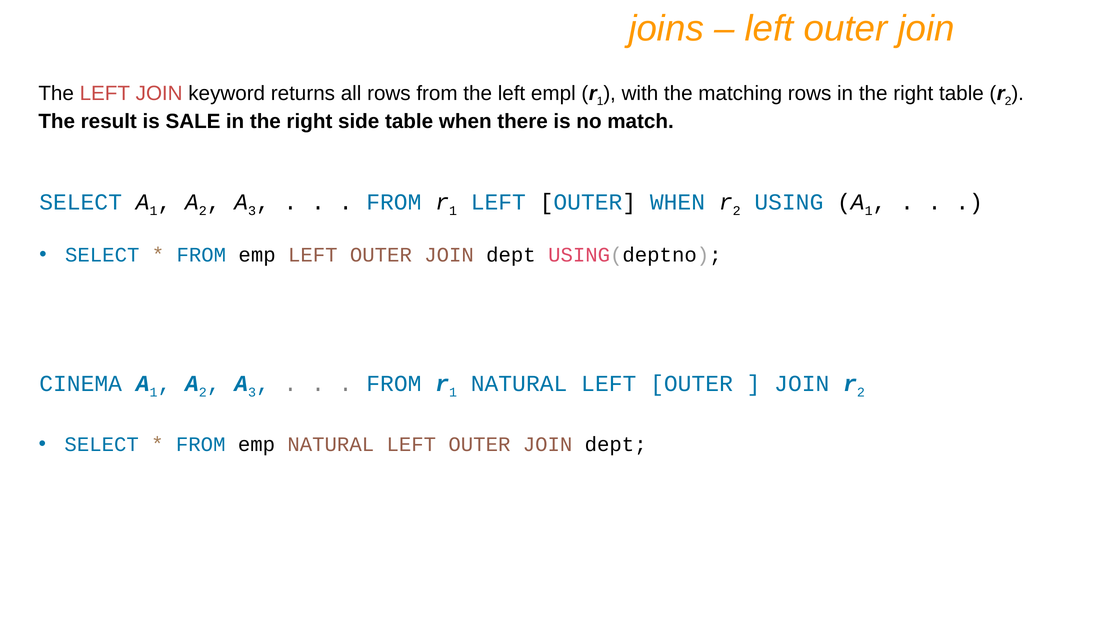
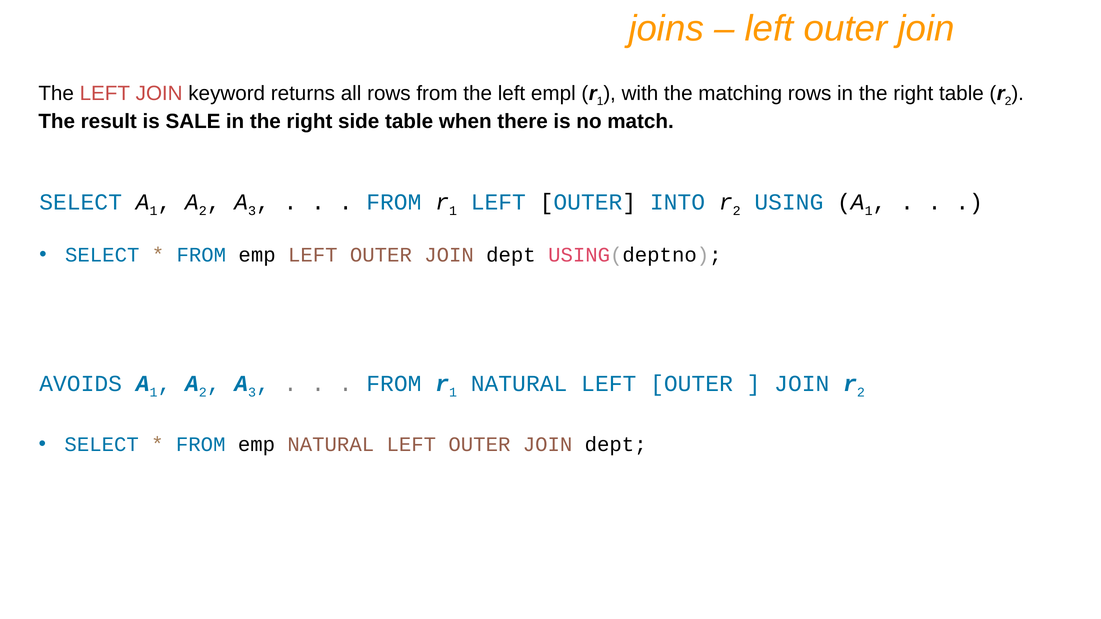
OUTER WHEN: WHEN -> INTO (677, 202)
CINEMA: CINEMA -> AVOIDS (81, 384)
